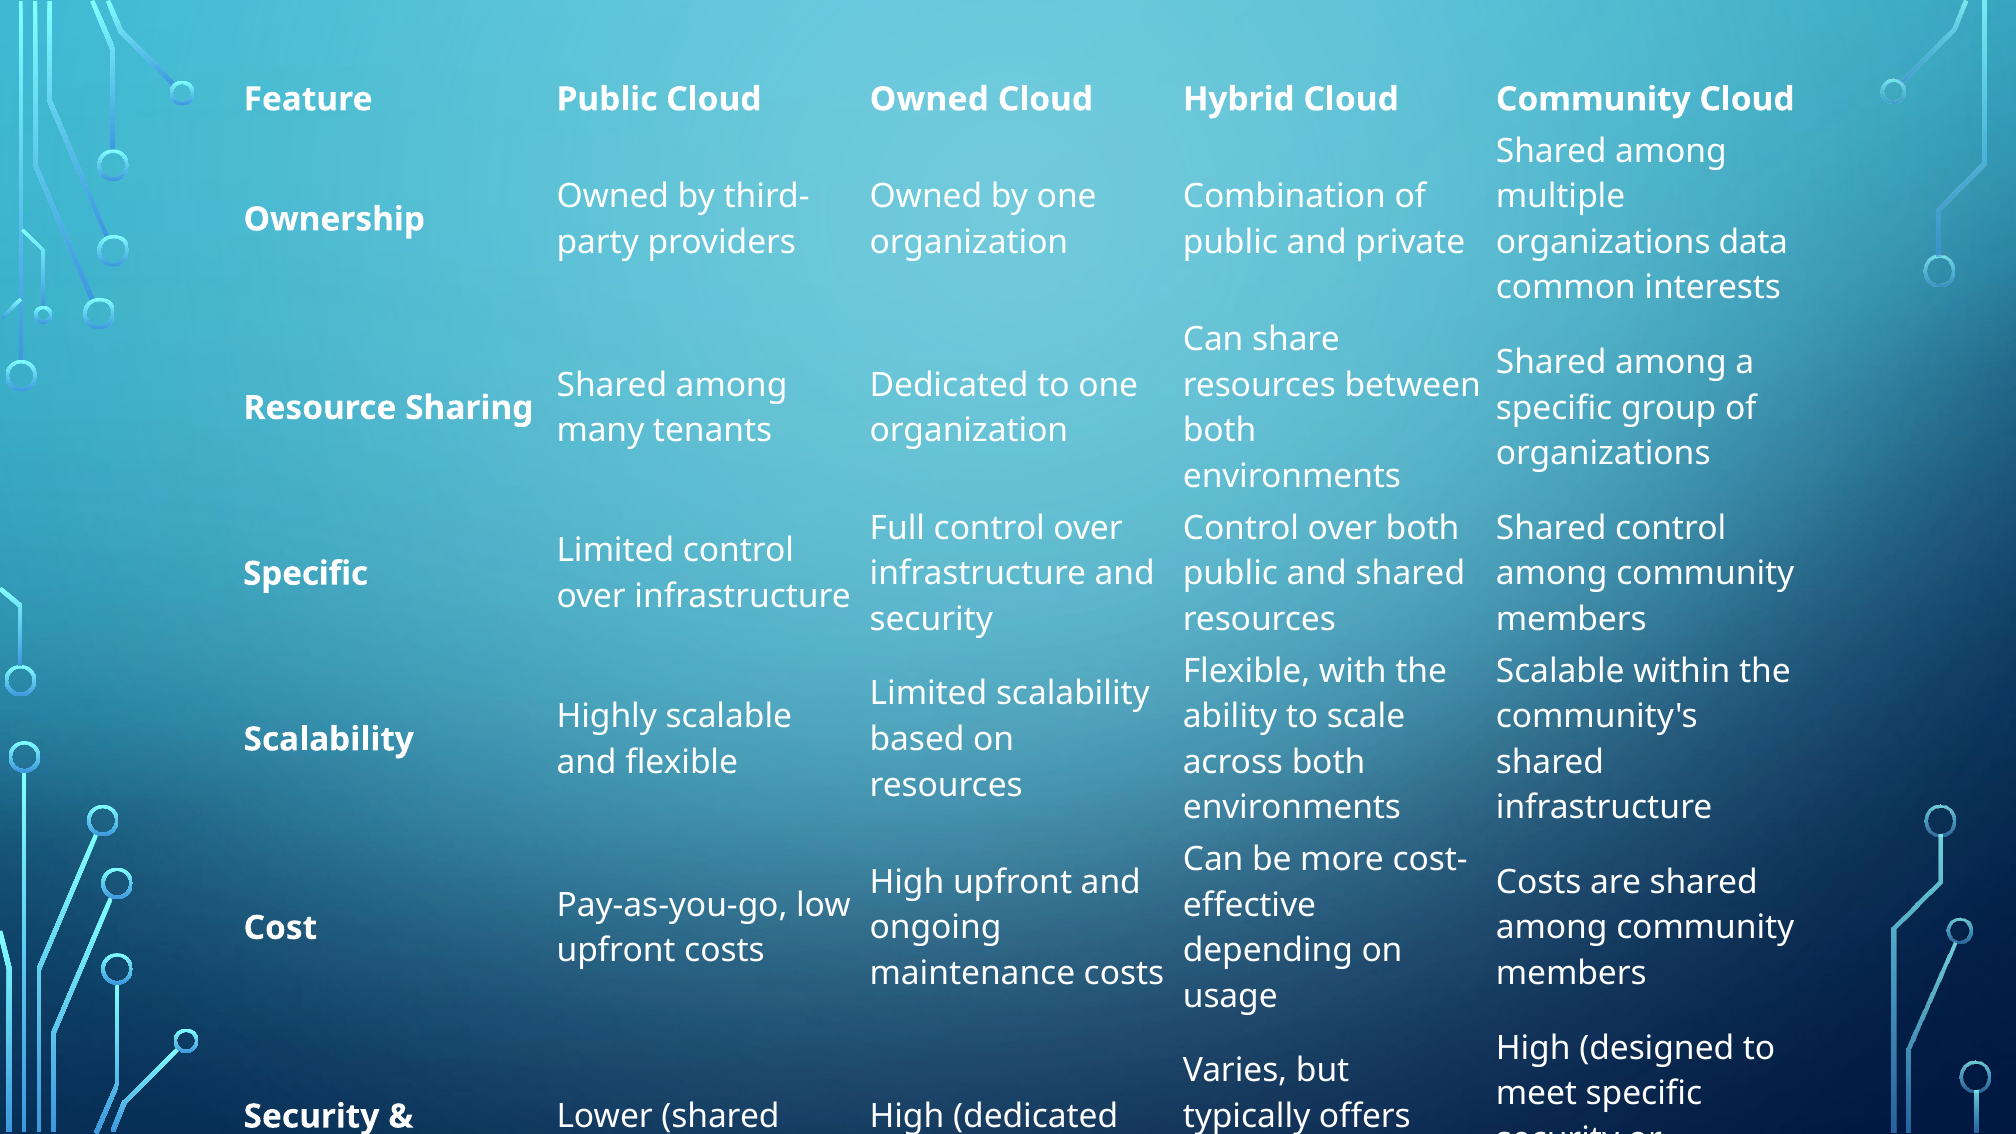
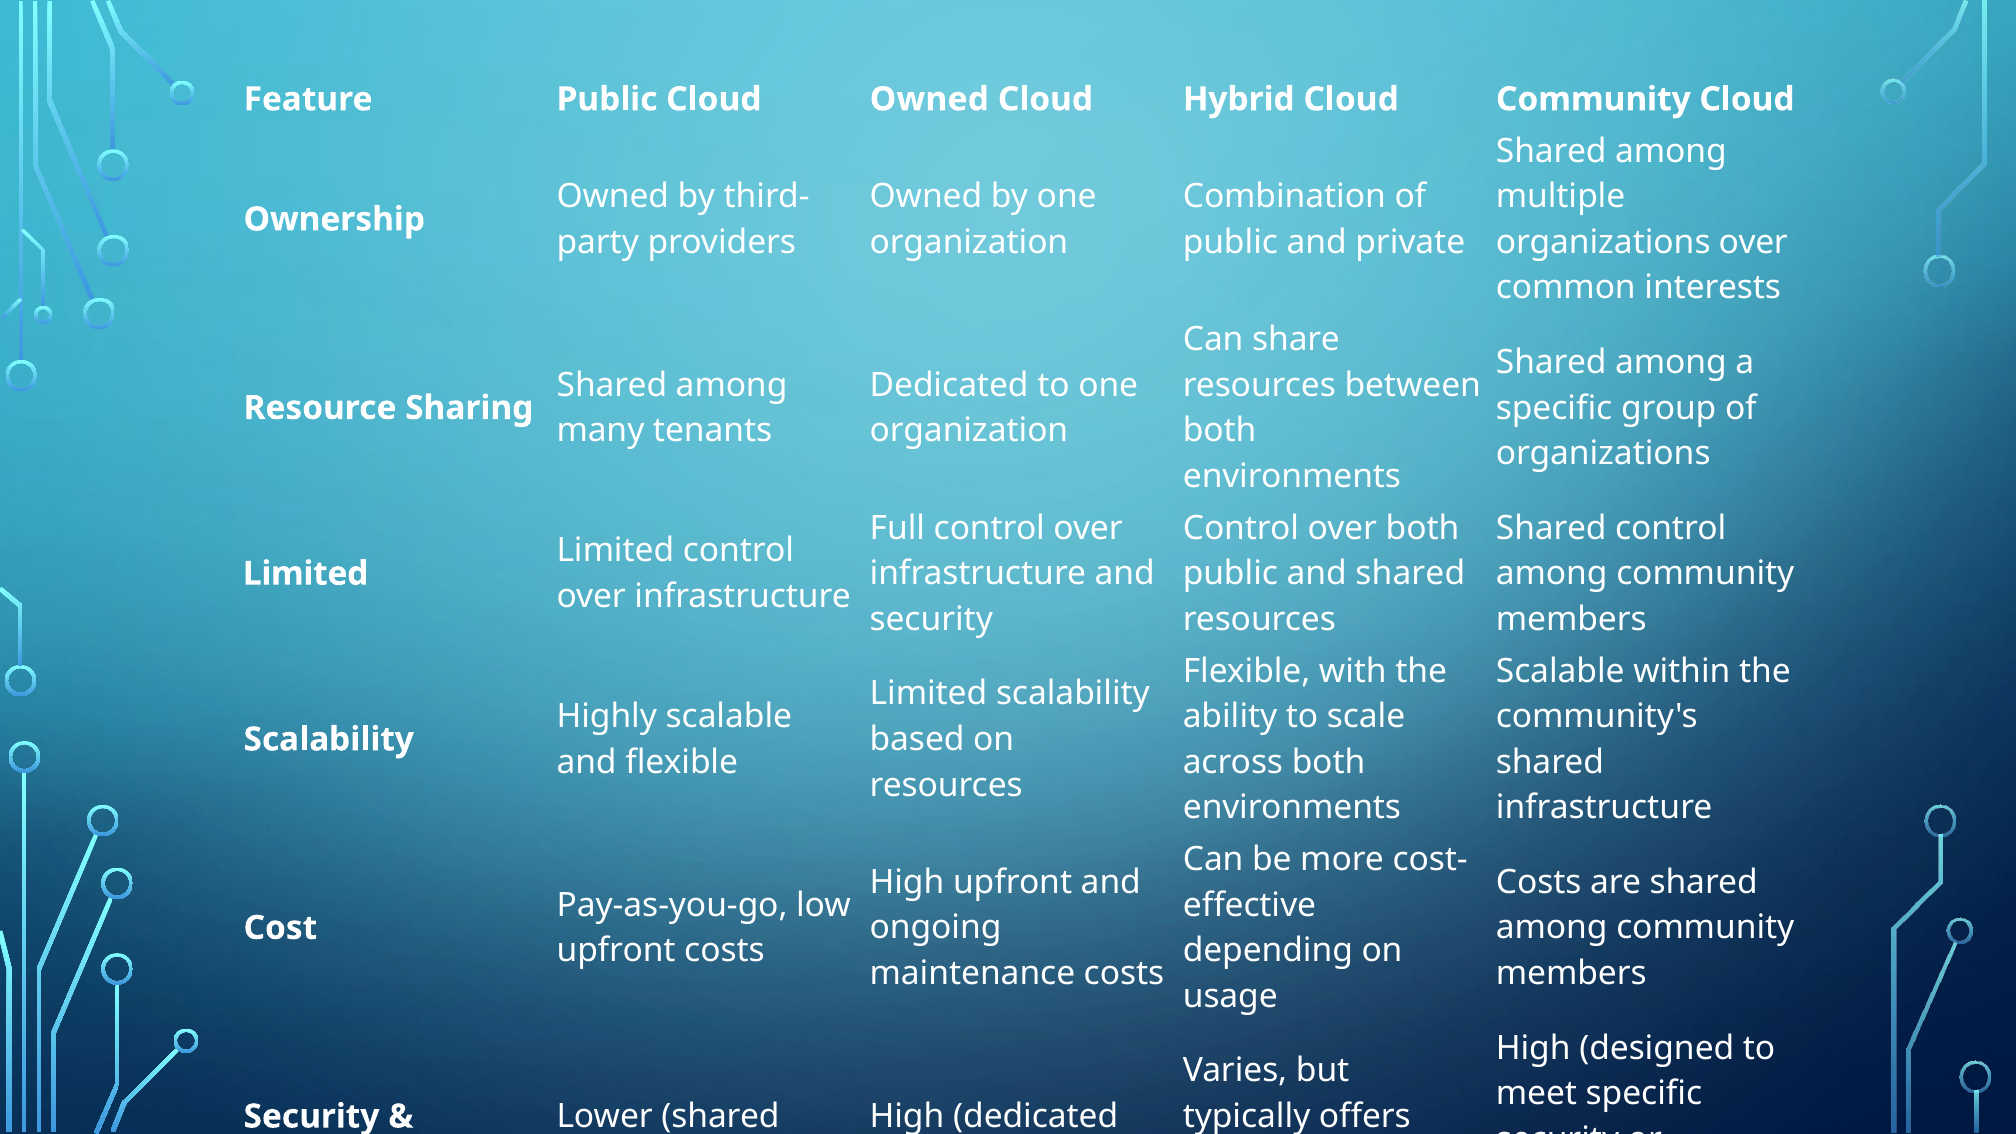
organizations data: data -> over (1753, 242)
Specific: Specific -> Limited (306, 574)
